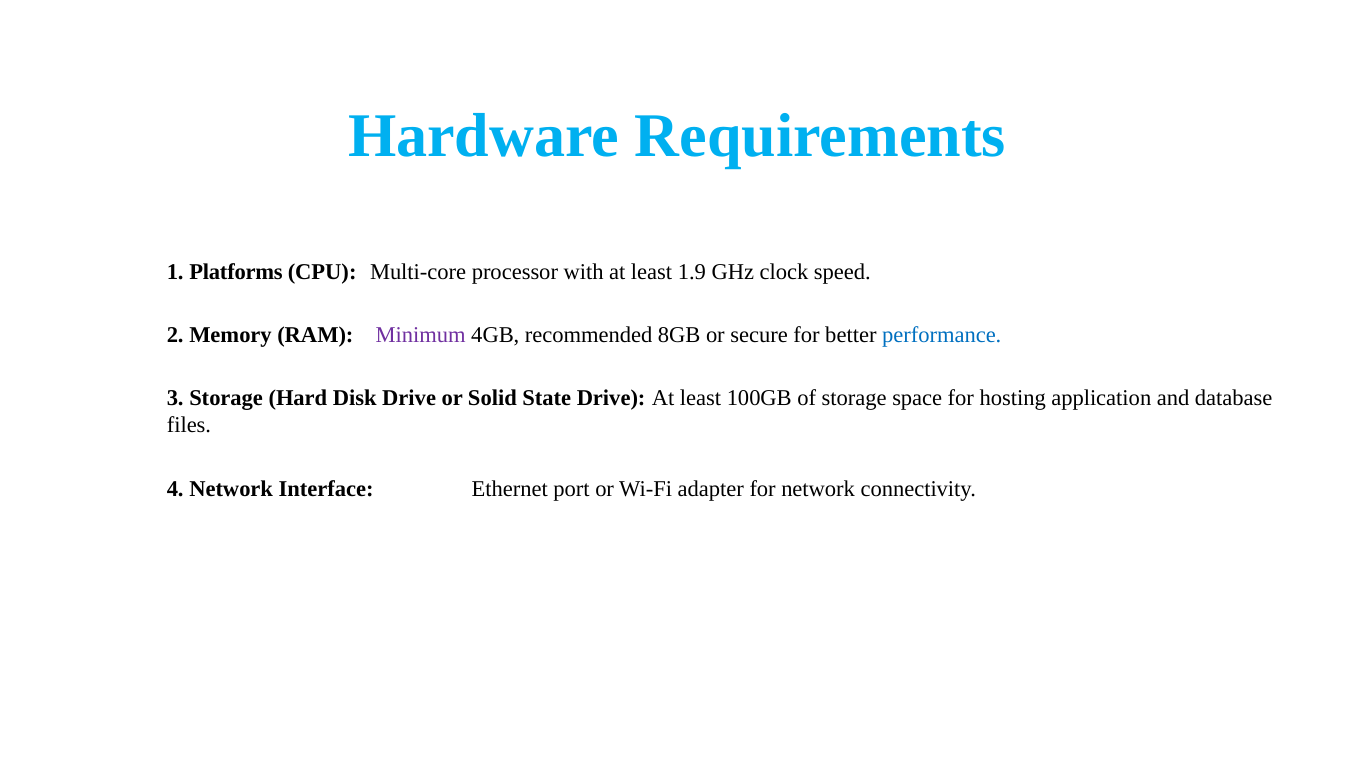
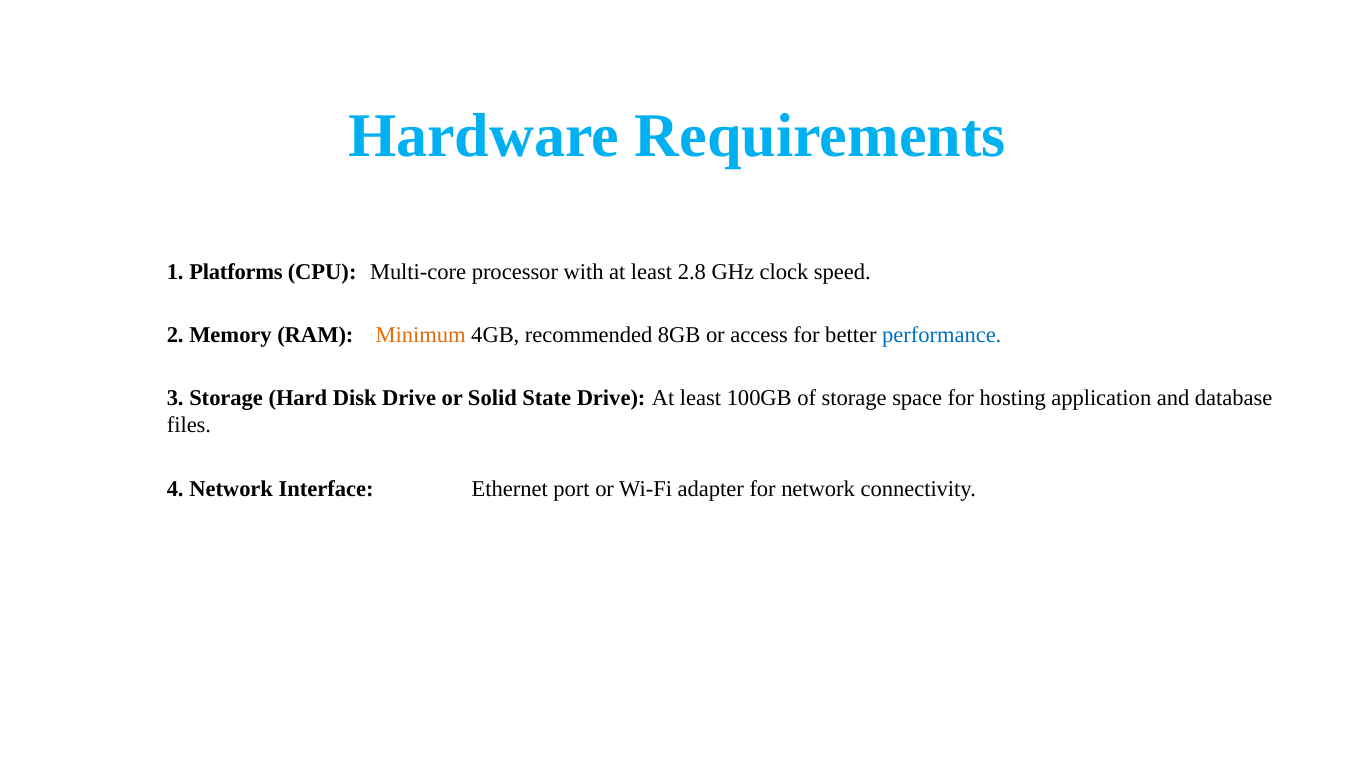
1.9: 1.9 -> 2.8 (692, 272)
Minimum colour: purple -> orange (421, 335)
secure: secure -> access (759, 335)
